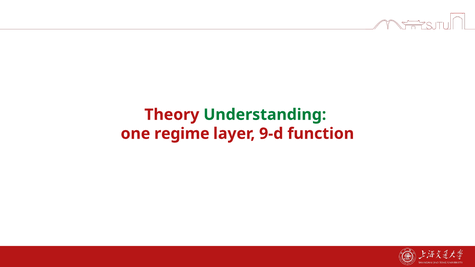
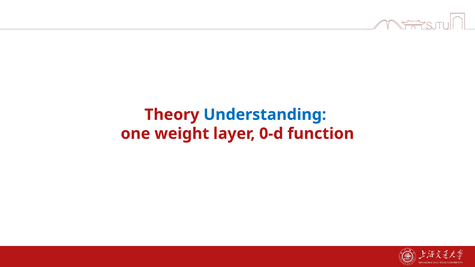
Understanding colour: green -> blue (265, 115)
regime: regime -> weight (182, 134)
9-d: 9-d -> 0-d (271, 134)
